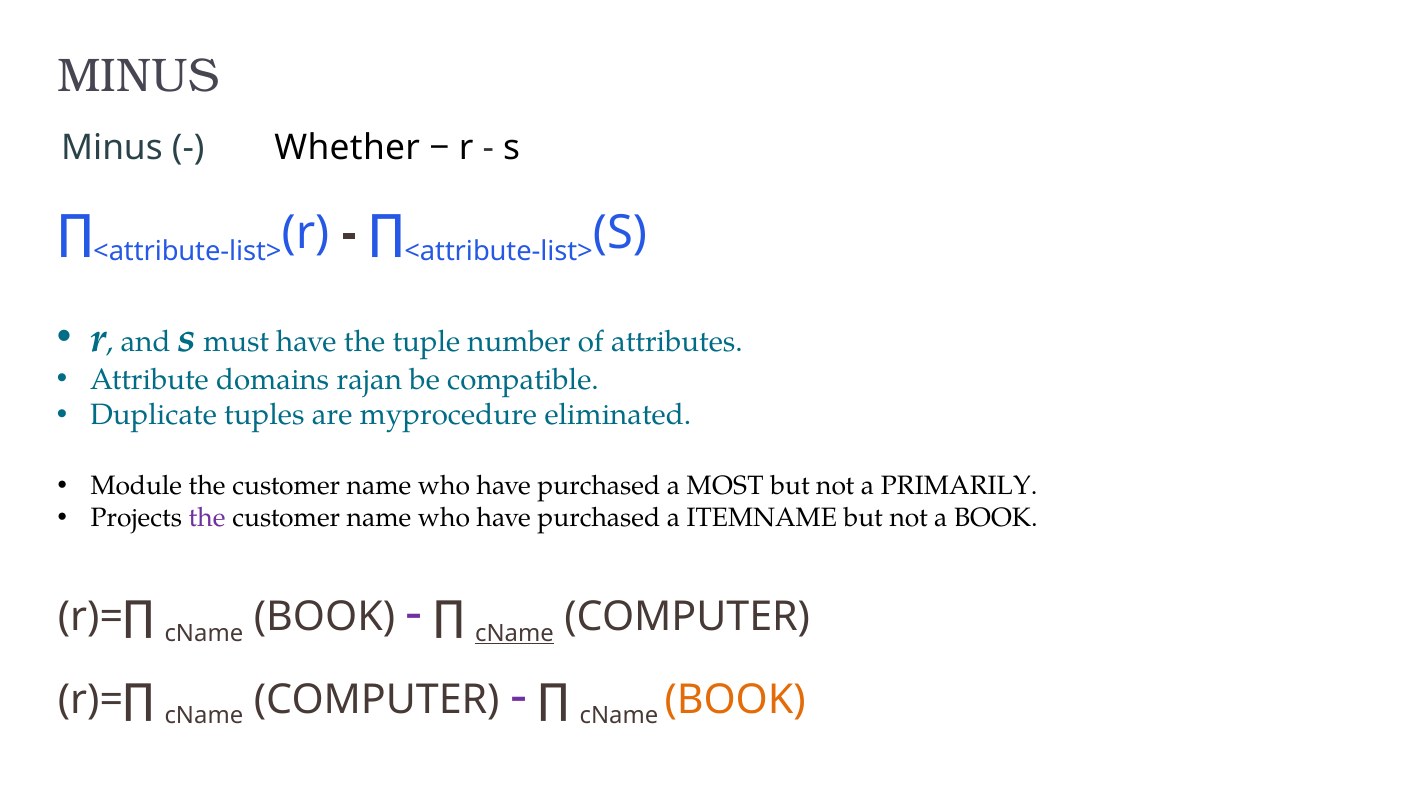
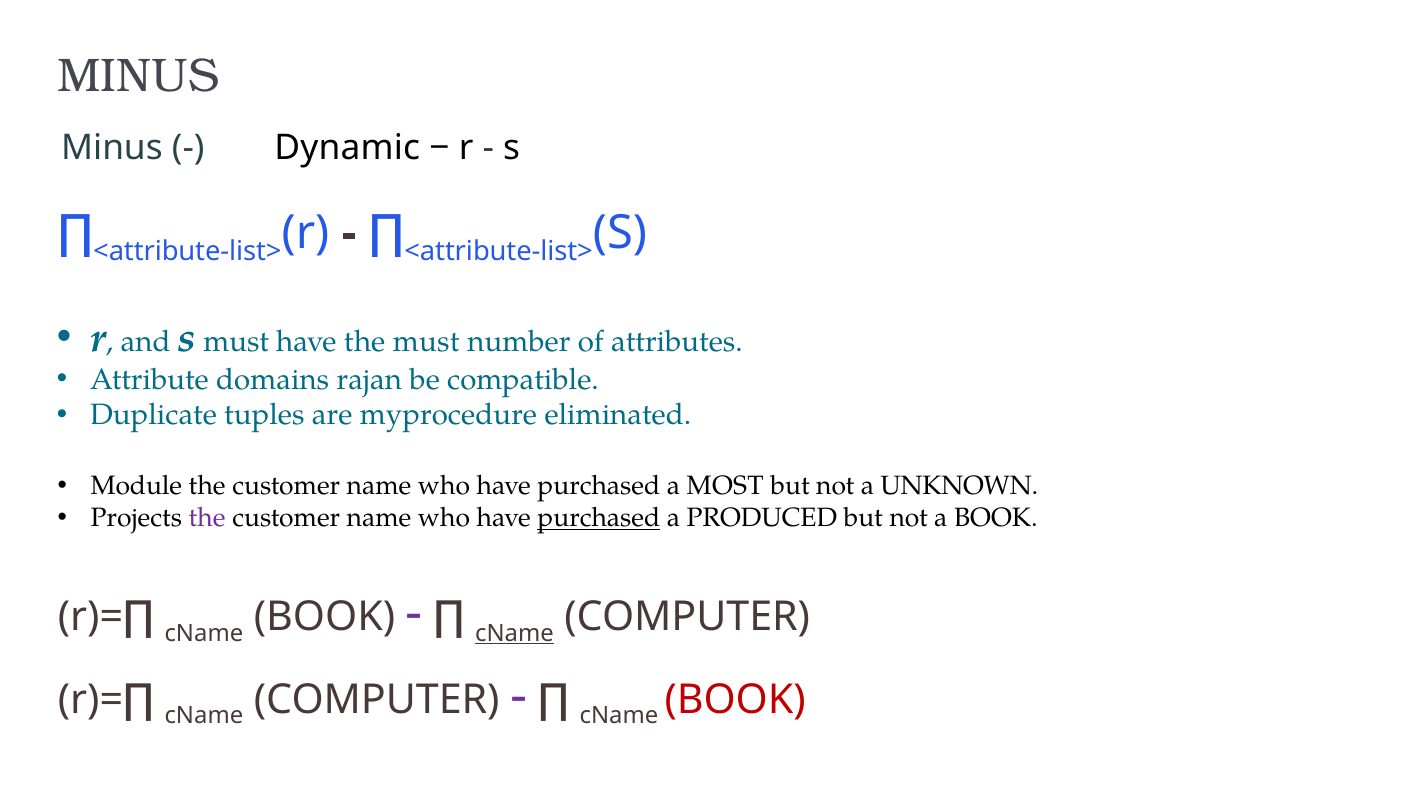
Whether: Whether -> Dynamic (347, 148)
the tuple: tuple -> must (426, 342)
PRIMARILY: PRIMARILY -> UNKNOWN (959, 486)
purchased underline: none -> present (599, 518)
ITEMNAME: ITEMNAME -> PRODUCED (762, 518)
BOOK colour: orange -> red (735, 699)
